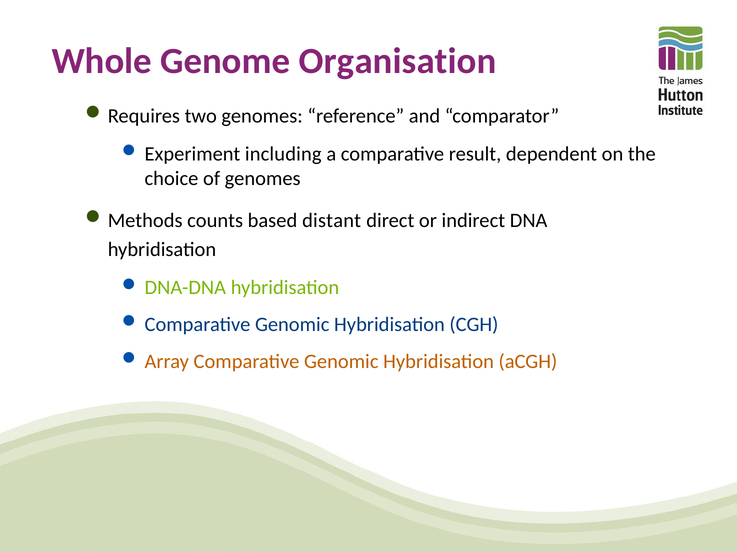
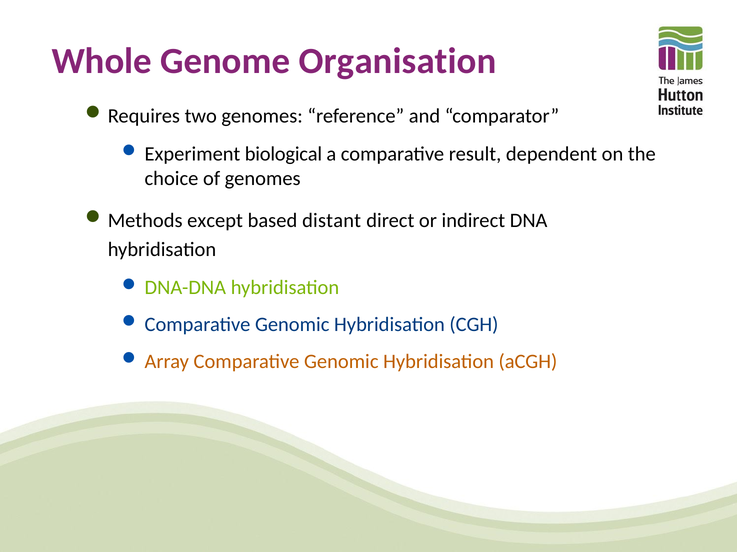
including: including -> biological (283, 154)
counts: counts -> except (215, 221)
